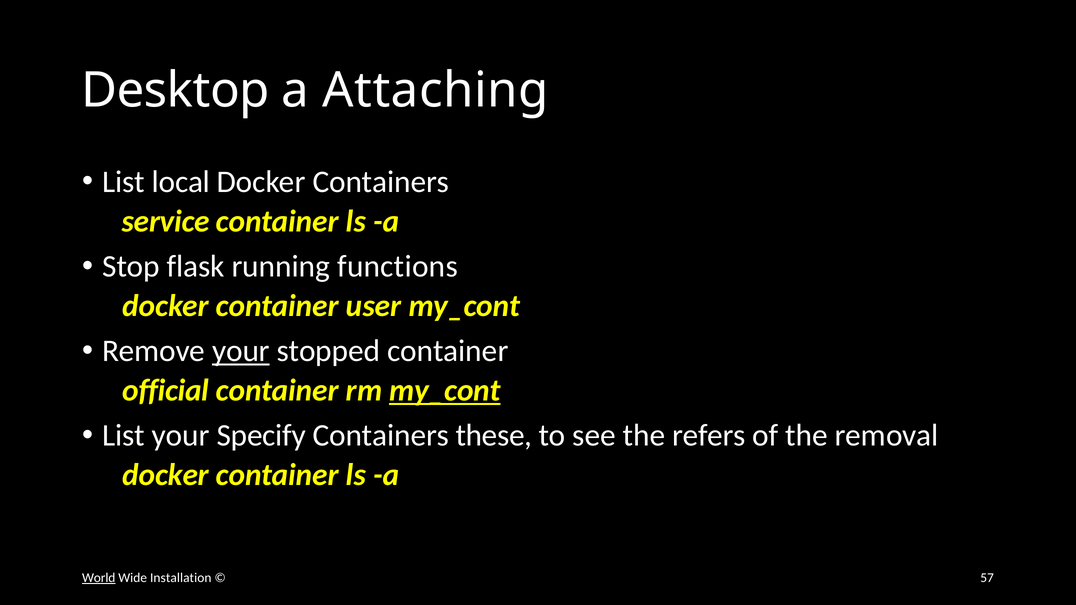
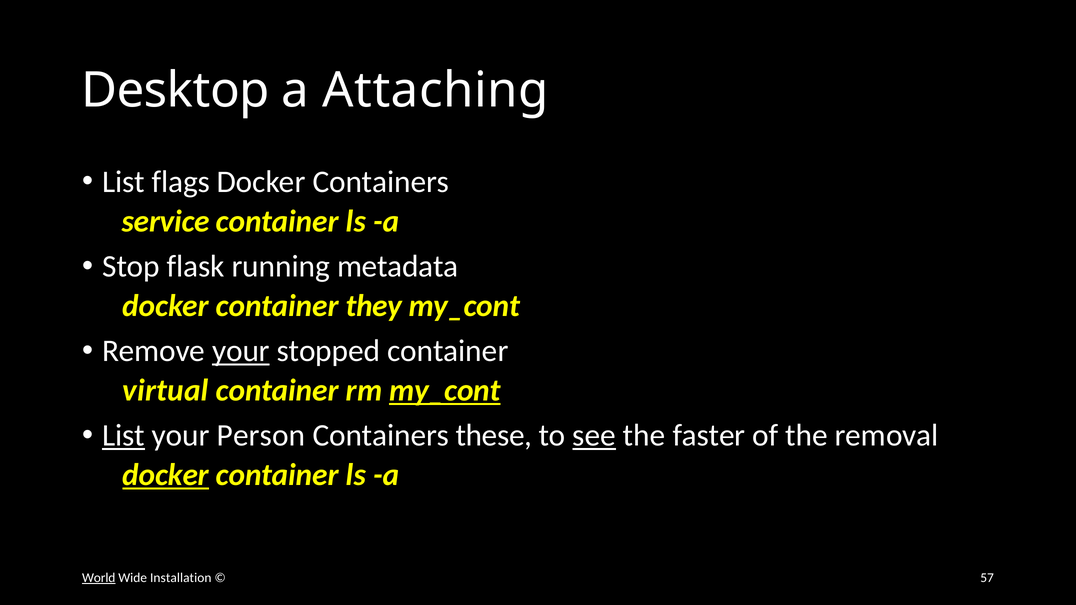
local: local -> flags (181, 182)
functions: functions -> metadata (398, 267)
user: user -> they (374, 306)
official: official -> virtual (166, 391)
List underline: none -> present (124, 436)
Specify: Specify -> Person (261, 436)
see underline: none -> present (594, 436)
refers: refers -> faster (709, 436)
docker underline: none -> present (166, 475)
